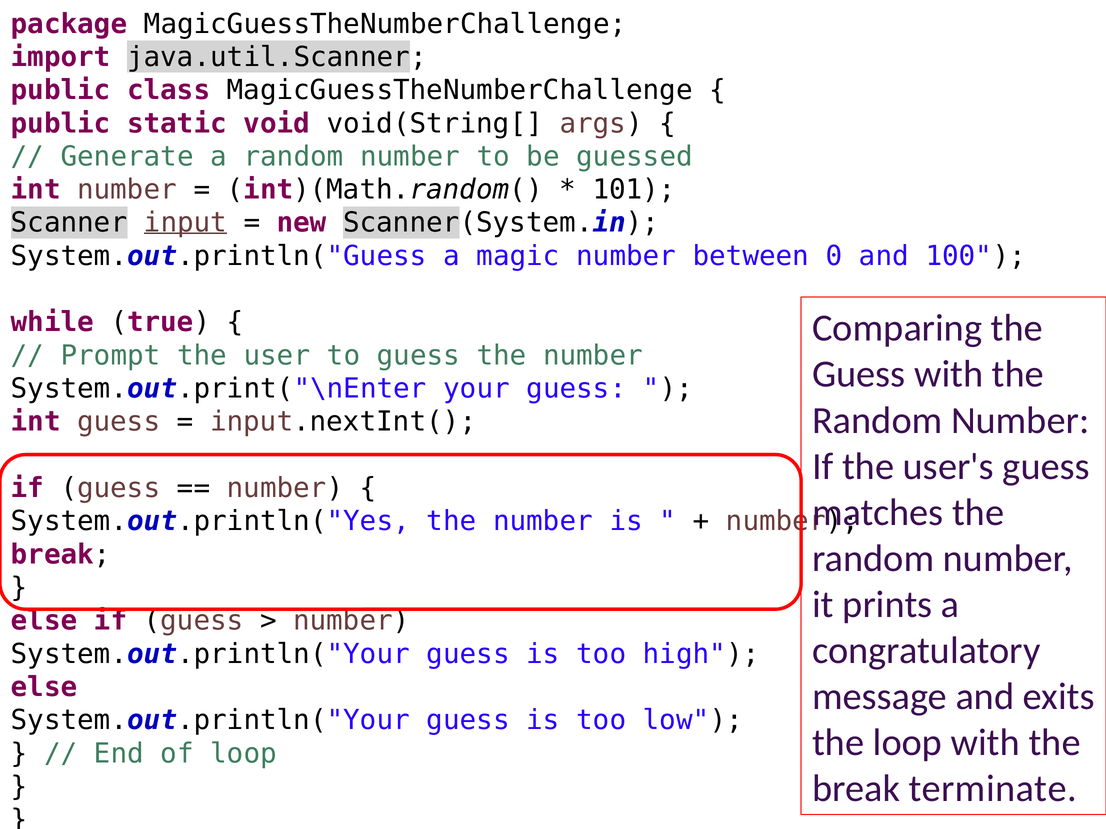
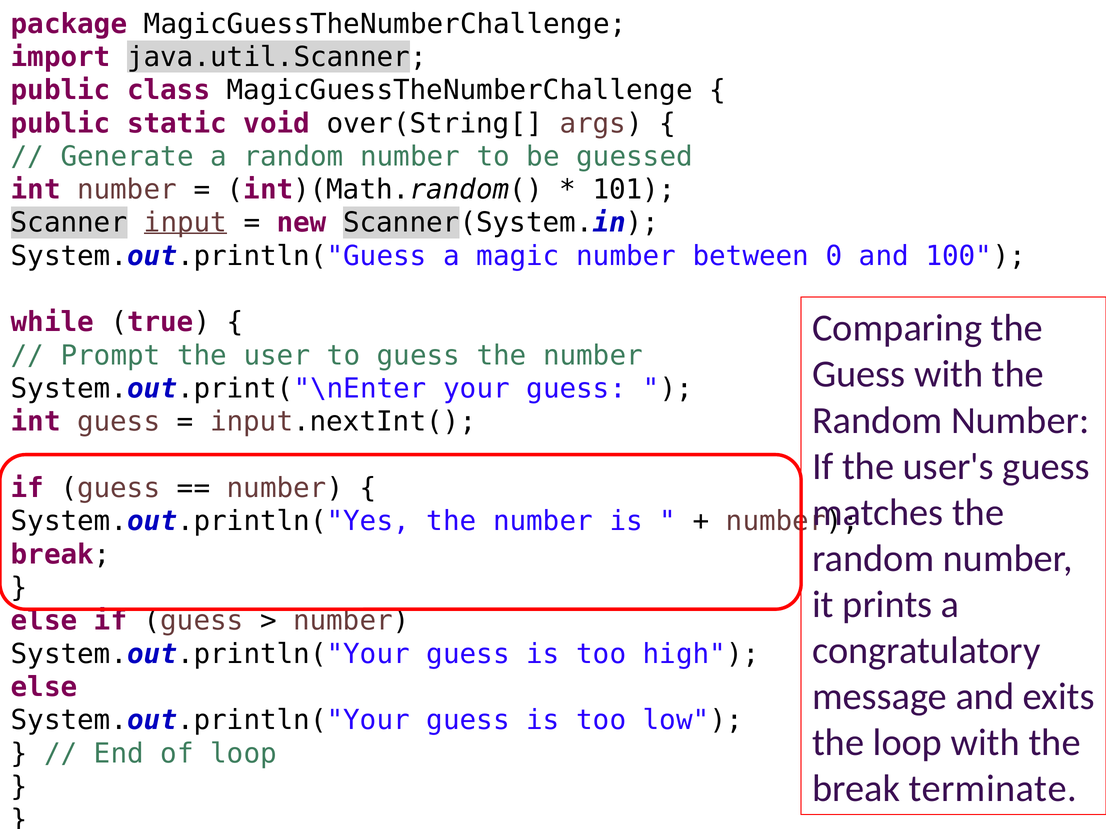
void(String[: void(String[ -> over(String[ (435, 123)
